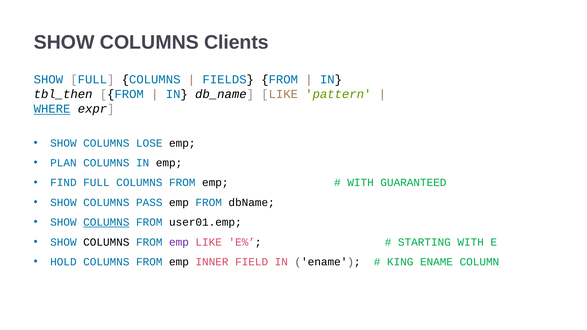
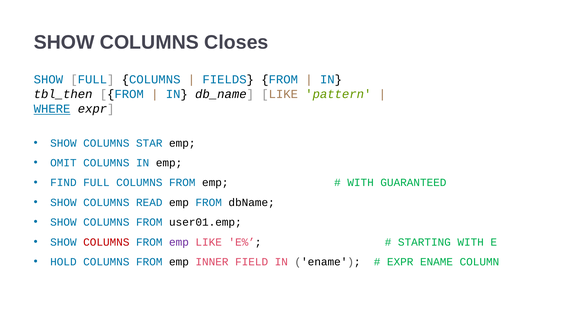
Clients: Clients -> Closes (236, 42)
LOSE: LOSE -> STAR (149, 143)
PLAN: PLAN -> OMIT (63, 163)
PASS: PASS -> READ (149, 203)
COLUMNS underline: present -> none (106, 222)
COLUMNS colour: black -> red (106, 242)
KING: KING -> EXPR (400, 262)
